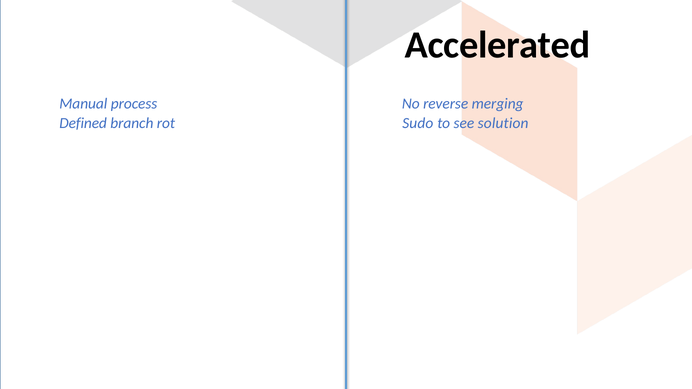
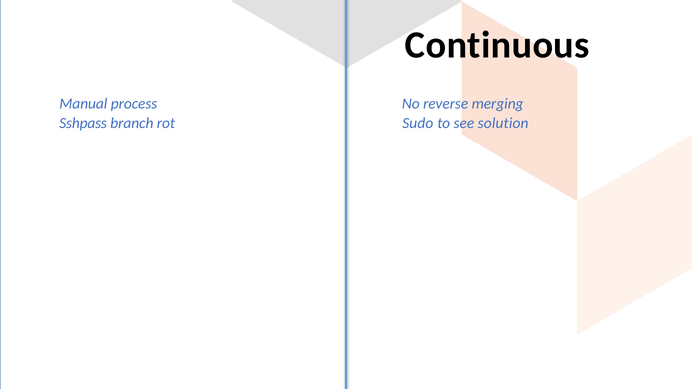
Accelerated: Accelerated -> Continuous (497, 45)
Defined: Defined -> Sshpass (83, 123)
